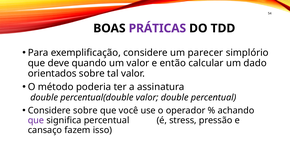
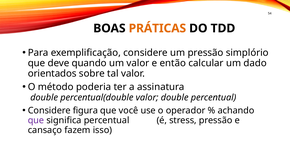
PRÁTICAS colour: purple -> orange (157, 28)
um parecer: parecer -> pressão (205, 53)
Considere sobre: sobre -> figura (85, 111)
